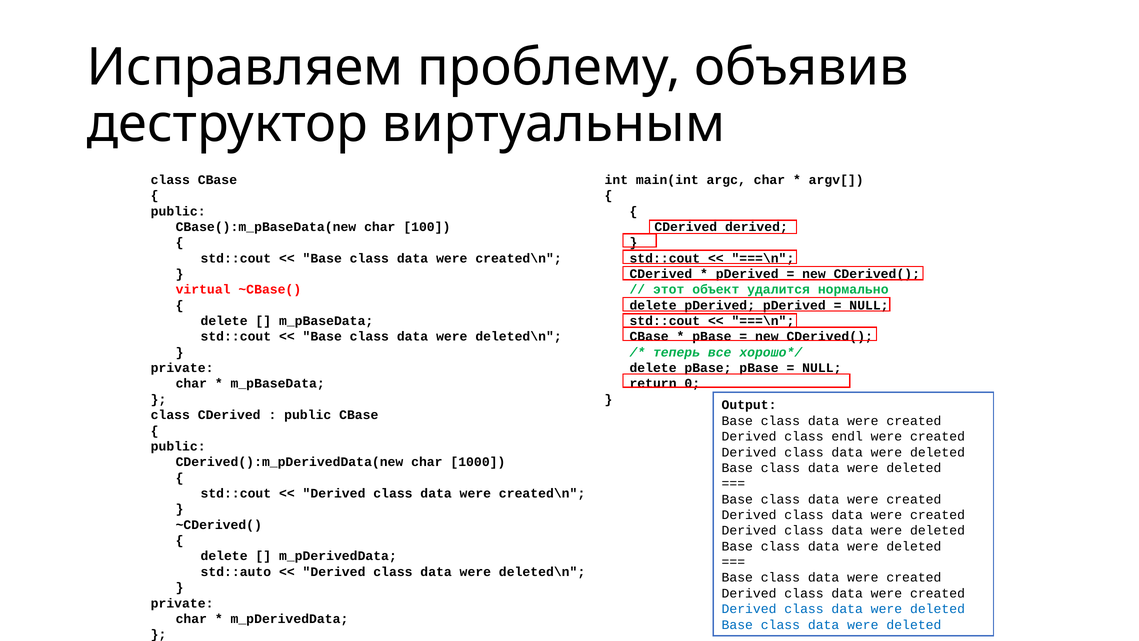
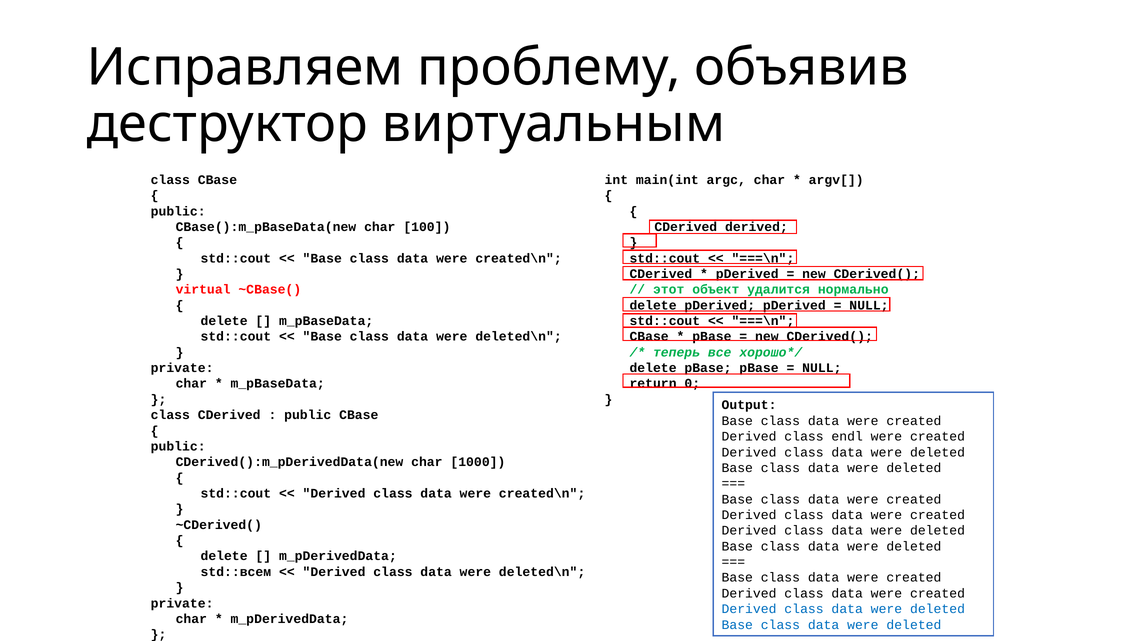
std::auto: std::auto -> std::всем (236, 572)
